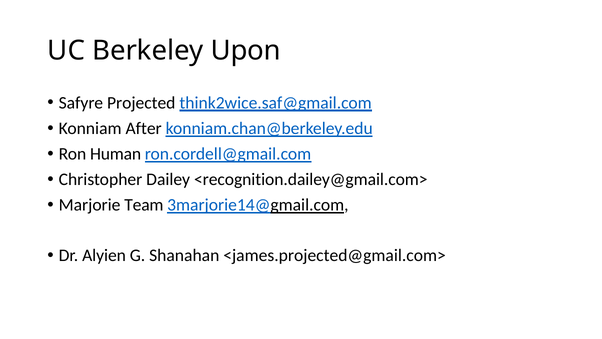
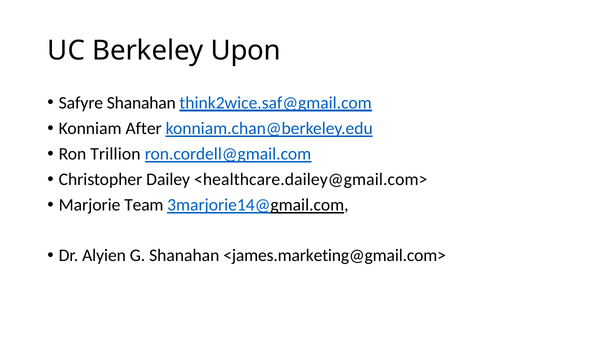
Safyre Projected: Projected -> Shanahan (141, 103)
Human: Human -> Trillion (115, 154)
<recognition.dailey@gmail.com>: <recognition.dailey@gmail.com> -> <healthcare.dailey@gmail.com> (311, 179)
<james.projected@gmail.com>: <james.projected@gmail.com> -> <james.marketing@gmail.com> (335, 255)
